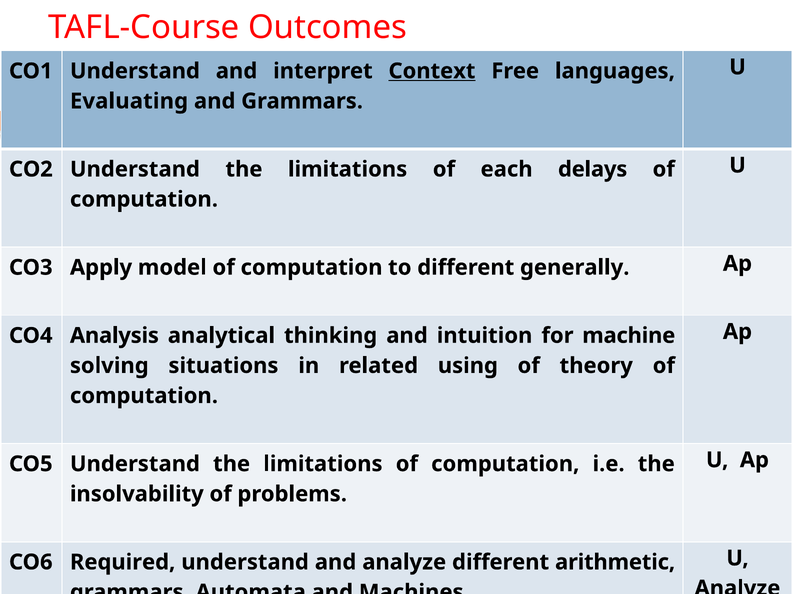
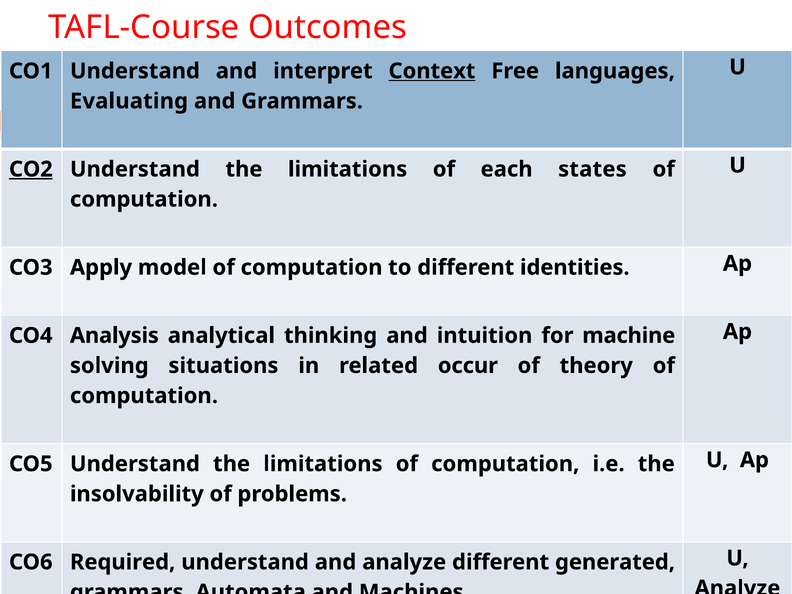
CO2 underline: none -> present (31, 169)
delays: delays -> states (592, 169)
generally: generally -> identities (575, 267)
using: using -> occur (468, 366)
arithmetic: arithmetic -> generated (615, 562)
